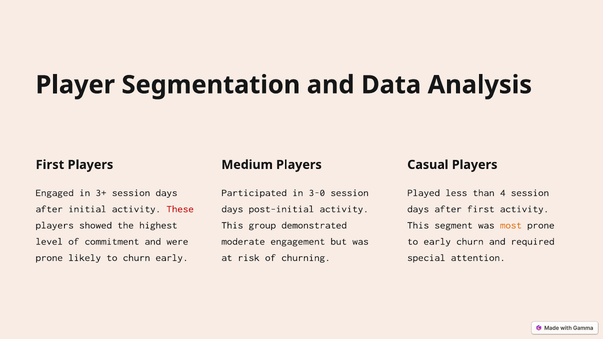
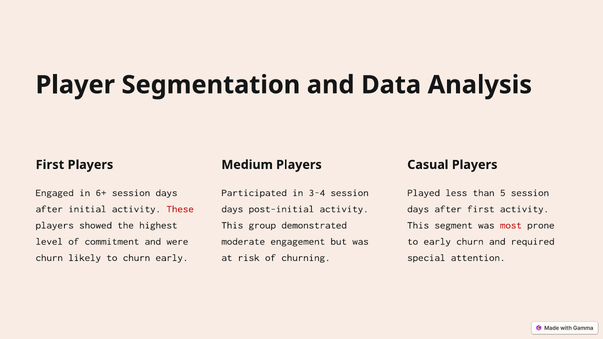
3+: 3+ -> 6+ (101, 193)
3-0: 3-0 -> 3-4 (317, 193)
4: 4 -> 5 (503, 193)
most colour: orange -> red (511, 225)
prone: prone -> churn (49, 258)
